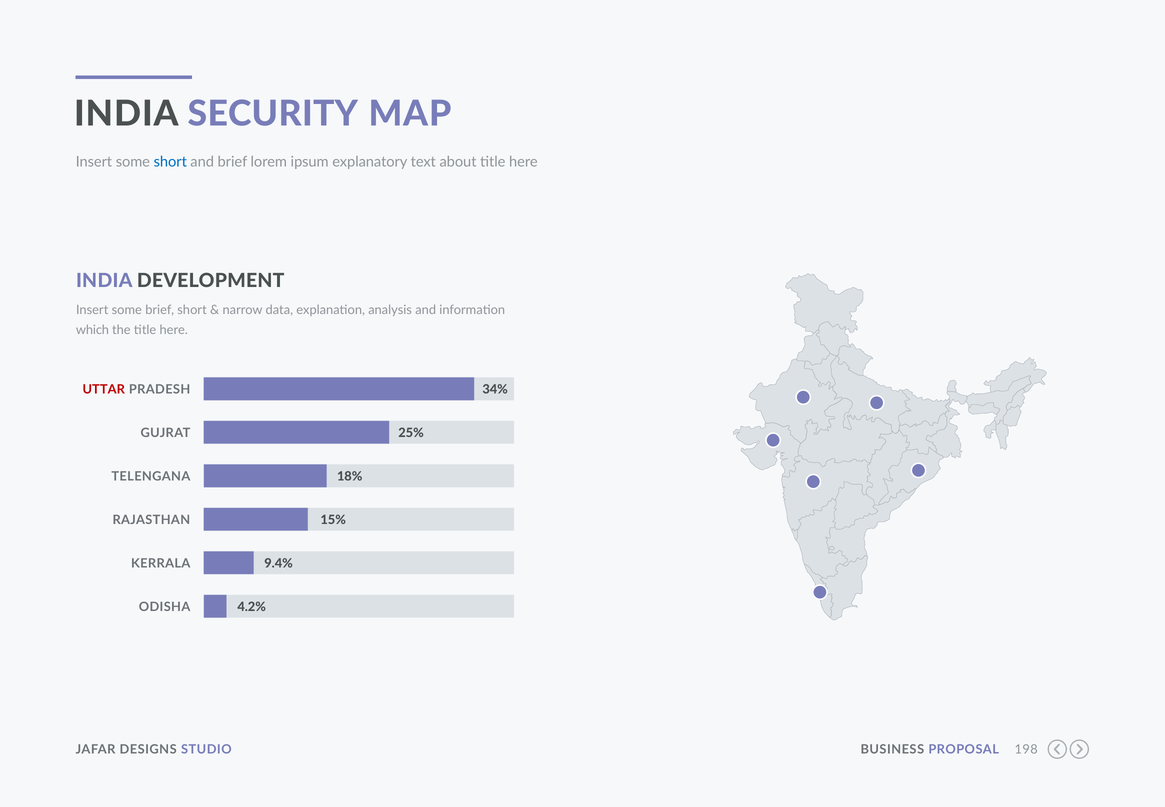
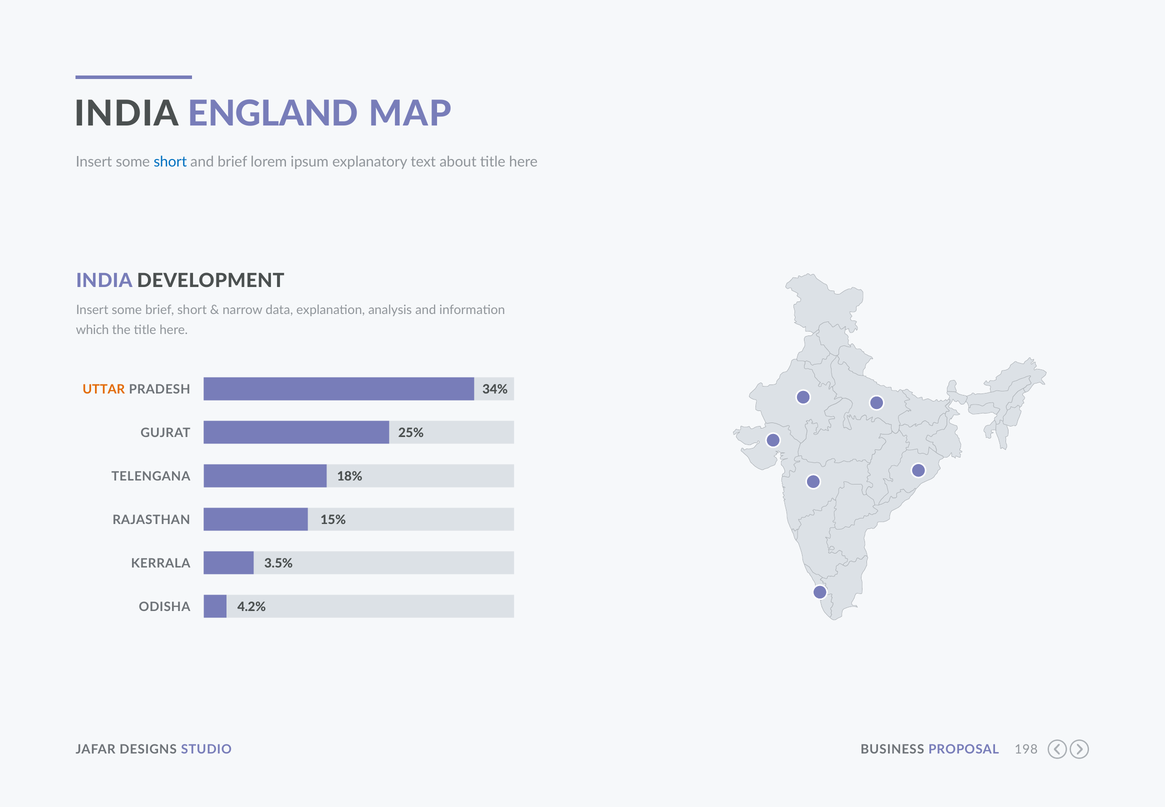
SECURITY: SECURITY -> ENGLAND (273, 114)
UTTAR colour: red -> orange (104, 389)
9.4%: 9.4% -> 3.5% (279, 563)
